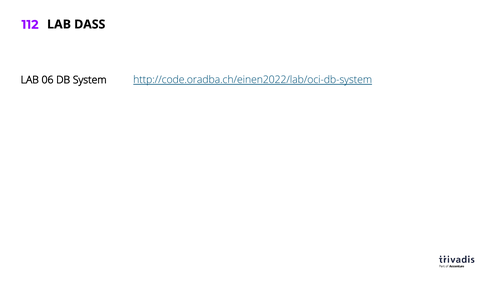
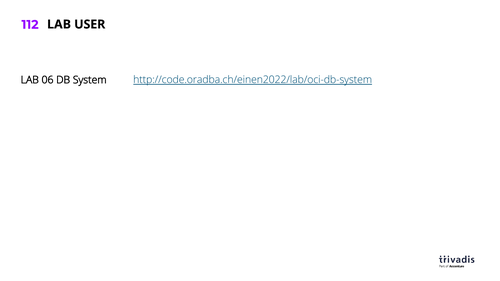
DASS: DASS -> USER (90, 24)
